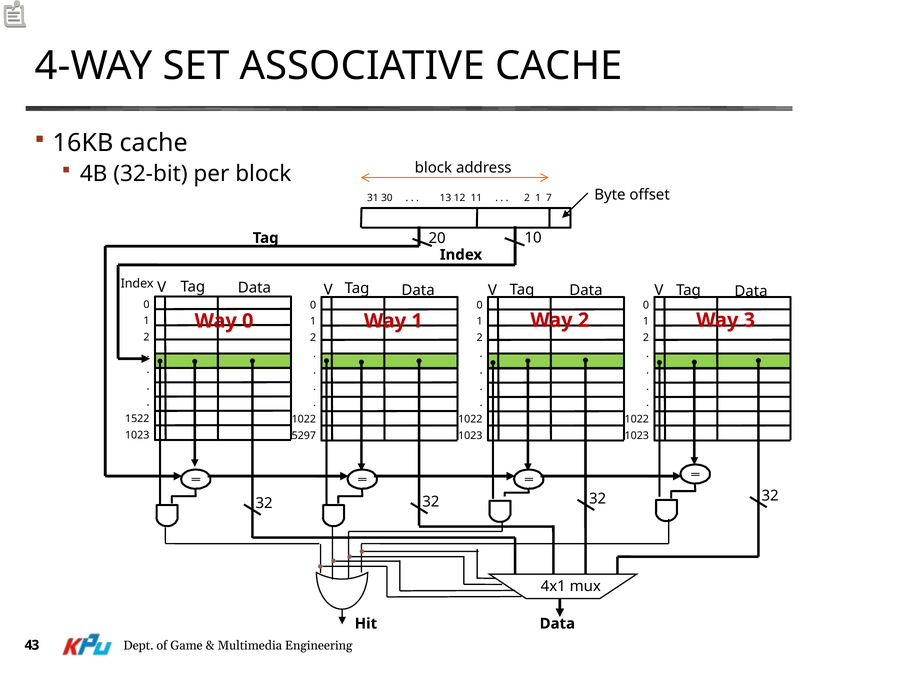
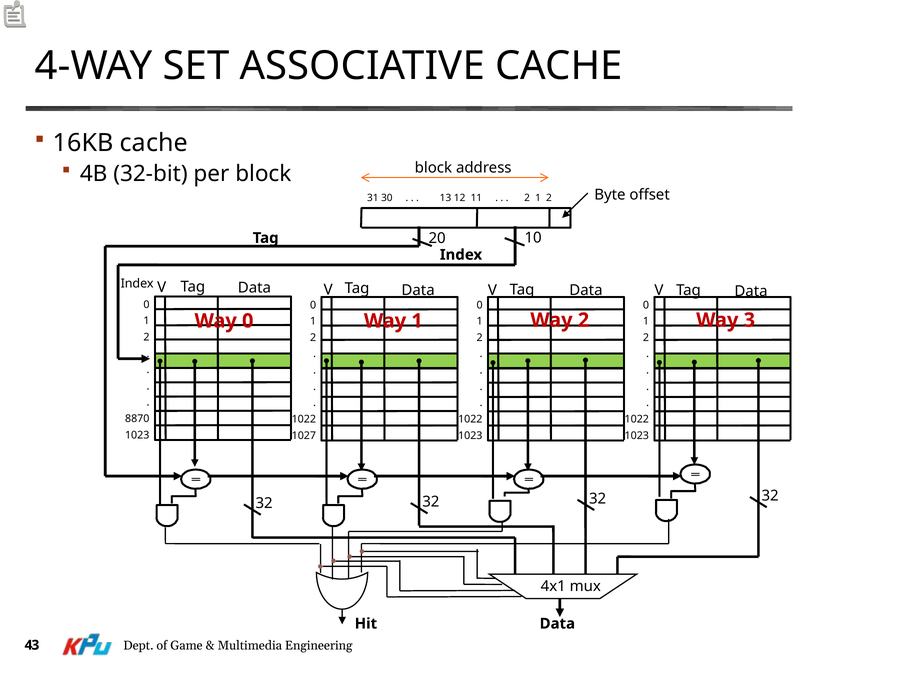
2 1 7: 7 -> 2 (549, 198)
1522: 1522 -> 8870 (137, 418)
5297: 5297 -> 1027 (304, 435)
